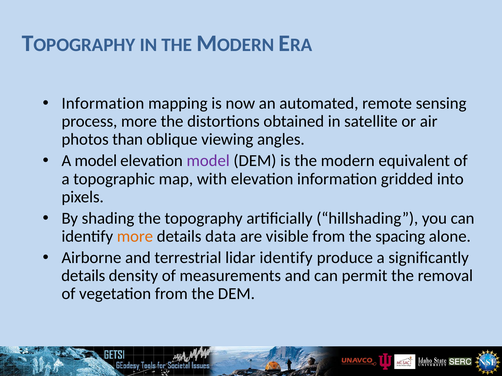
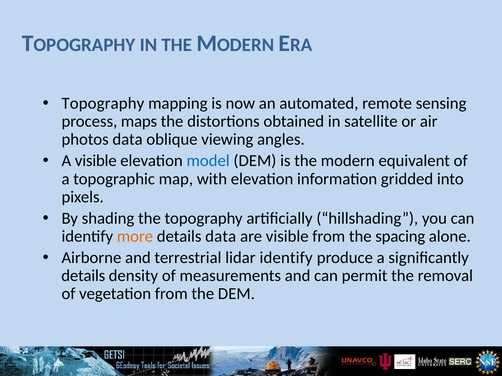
Information: Information -> Topography (103, 103)
process more: more -> maps (139, 122)
photos than: than -> data (128, 140)
A model: model -> visible (96, 161)
model colour: purple -> blue (208, 161)
